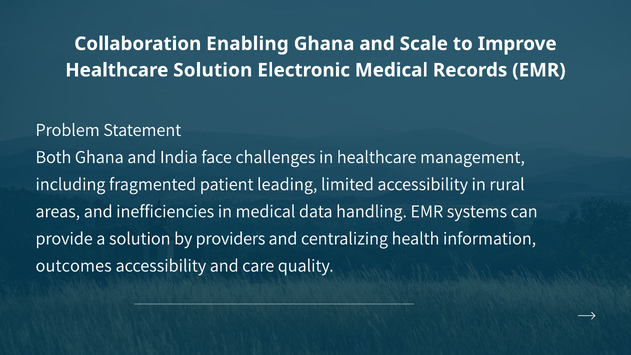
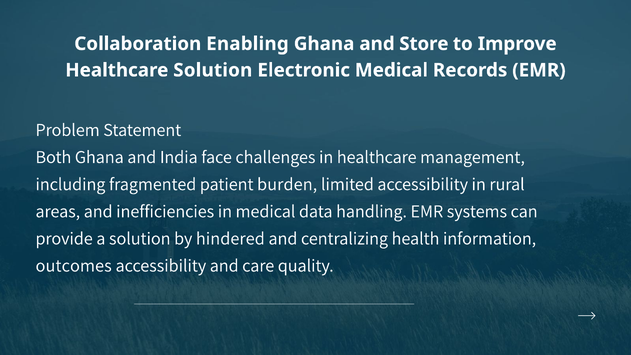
Scale: Scale -> Store (424, 44)
leading: leading -> burden (287, 184)
providers: providers -> hindered (230, 238)
